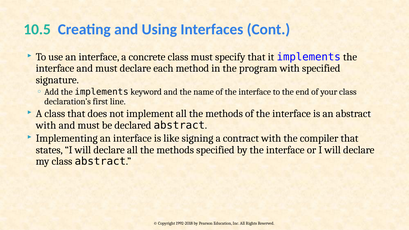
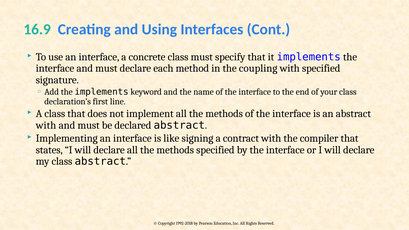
10.5: 10.5 -> 16.9 (37, 29)
program: program -> coupling (258, 68)
